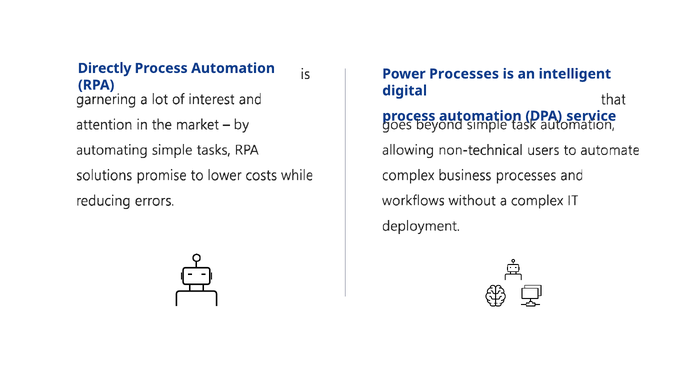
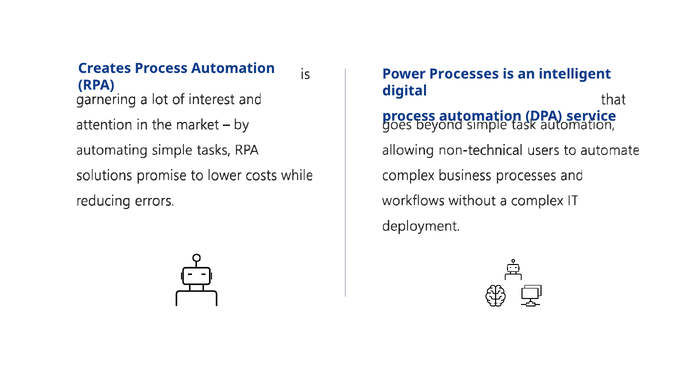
Directly: Directly -> Creates (105, 68)
